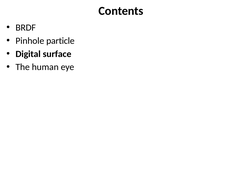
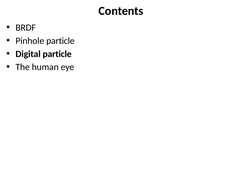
Digital surface: surface -> particle (57, 54)
